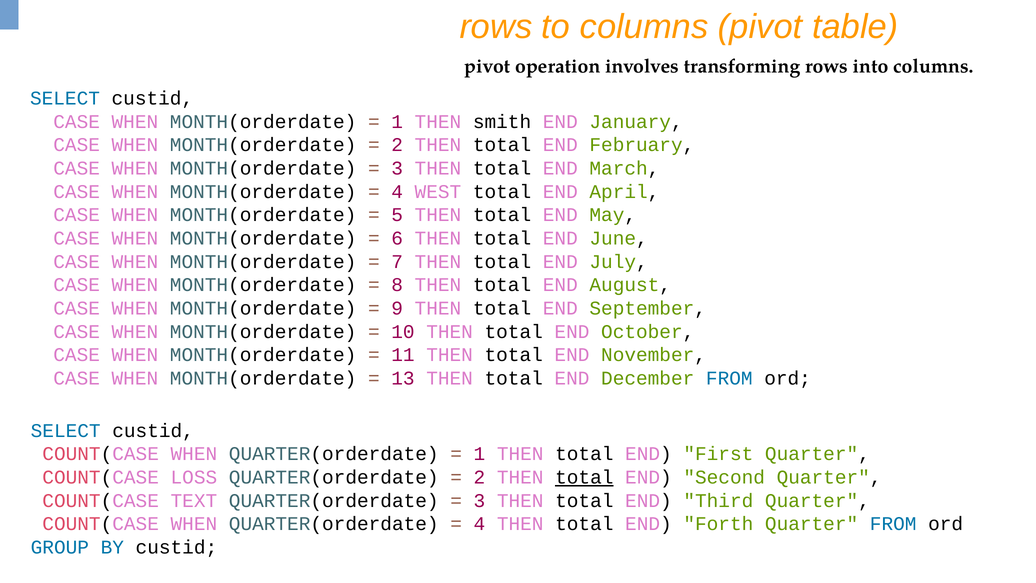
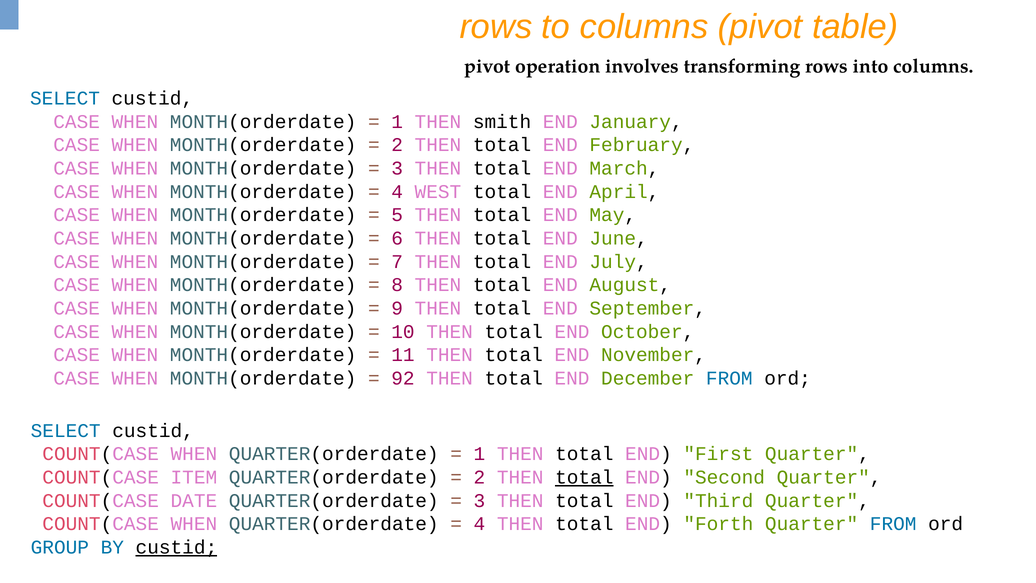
13: 13 -> 92 (403, 378)
LOSS: LOSS -> ITEM (194, 477)
TEXT: TEXT -> DATE (194, 500)
custid underline: none -> present (176, 547)
